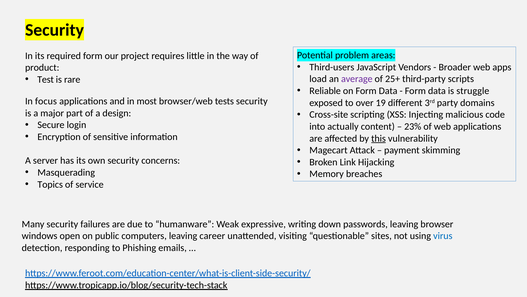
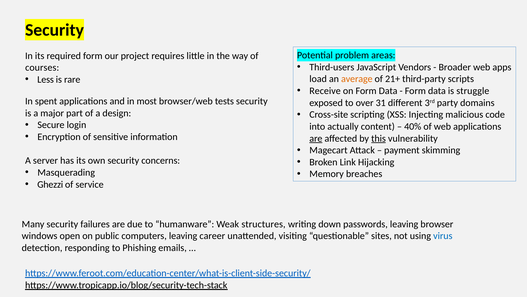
product: product -> courses (42, 67)
Test: Test -> Less (46, 79)
average colour: purple -> orange (357, 79)
25+: 25+ -> 21+ (393, 79)
Reliable: Reliable -> Receive (325, 91)
focus: focus -> spent (46, 101)
19: 19 -> 31 (381, 103)
23%: 23% -> 40% (413, 126)
are underline: none -> present (316, 138)
Topics: Topics -> Ghezzi (50, 184)
expressive: expressive -> structures (263, 224)
